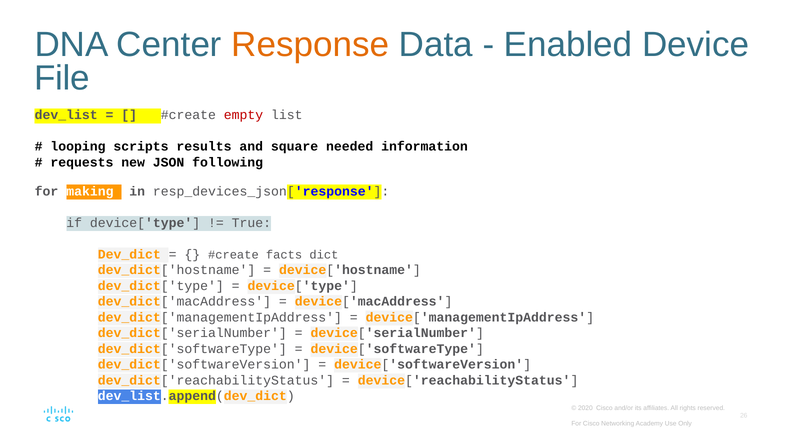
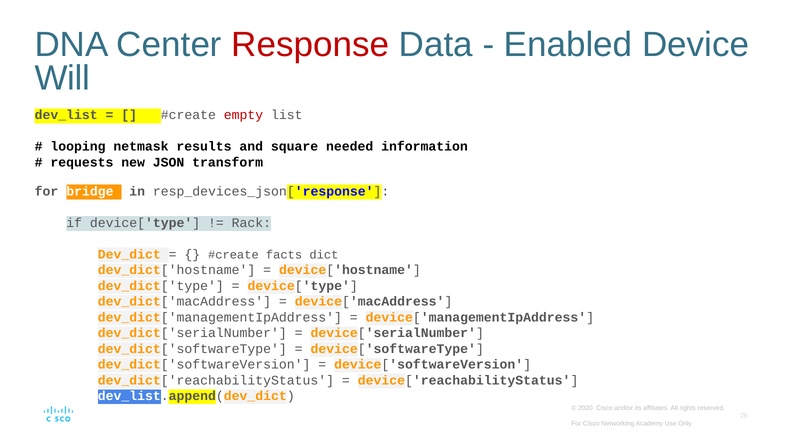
Response colour: orange -> red (310, 45)
File: File -> Will (62, 78)
scripts: scripts -> netmask (141, 147)
following: following -> transform (228, 162)
making: making -> bridge (90, 191)
True: True -> Rack (251, 223)
